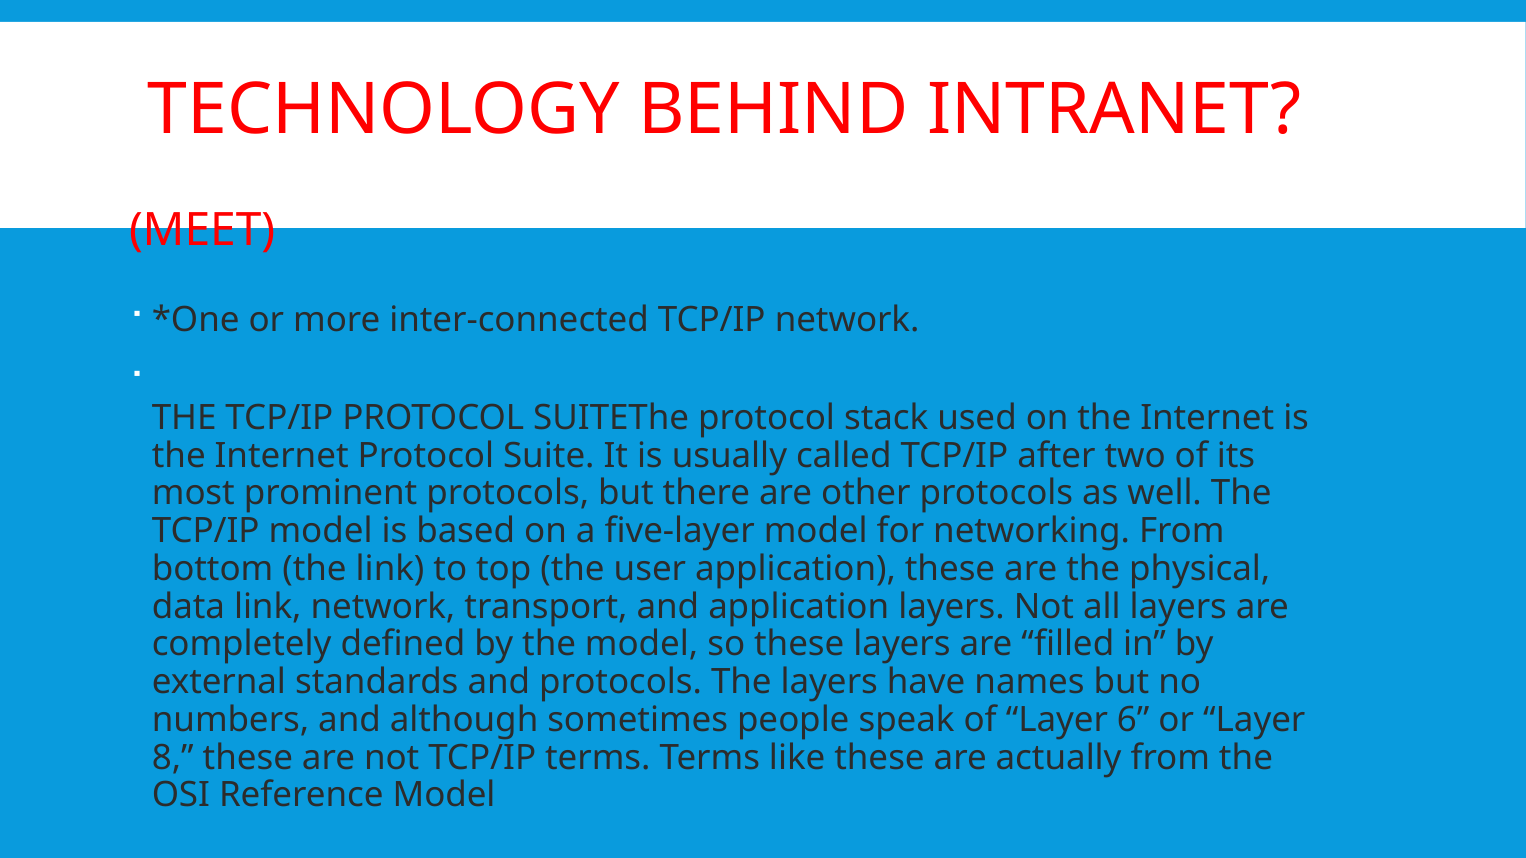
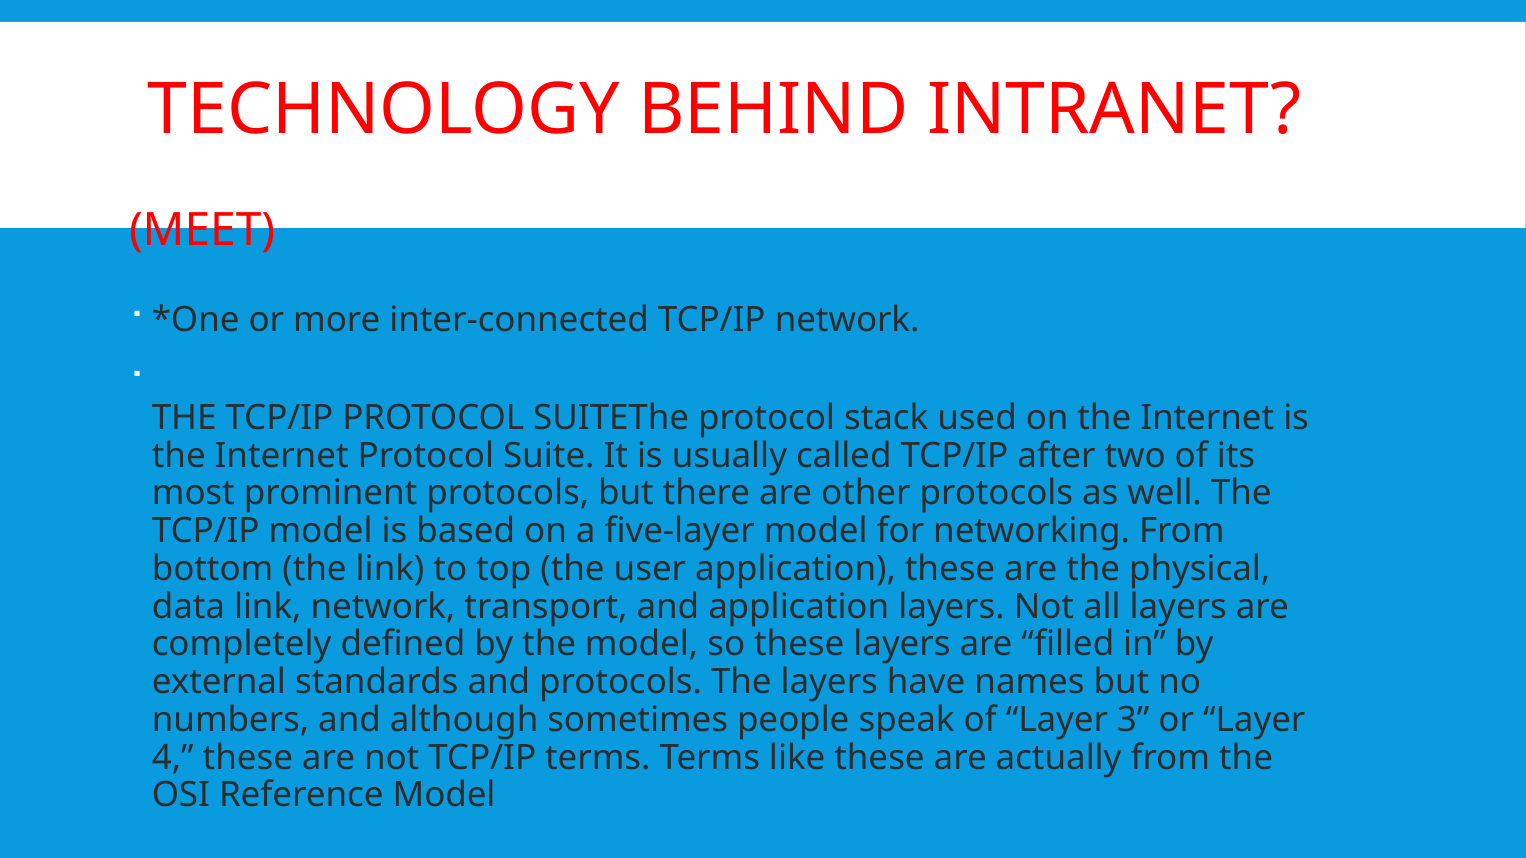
6: 6 -> 3 (1133, 720)
8: 8 -> 4 (173, 758)
